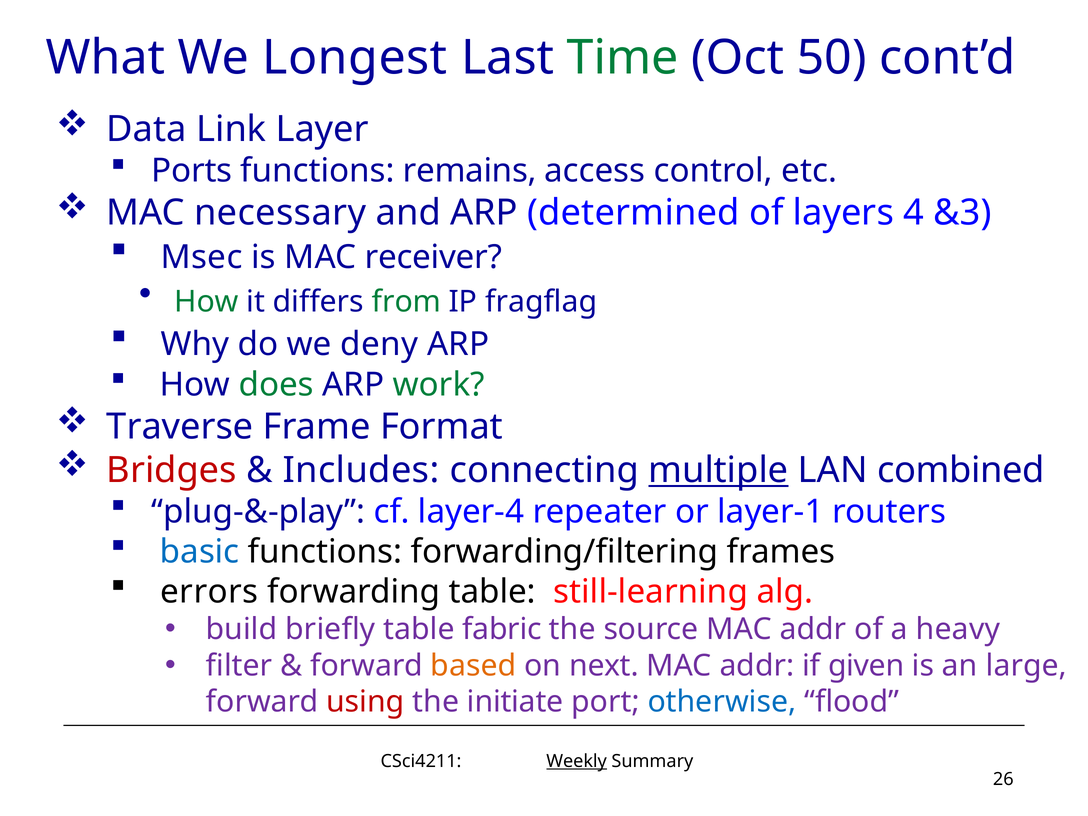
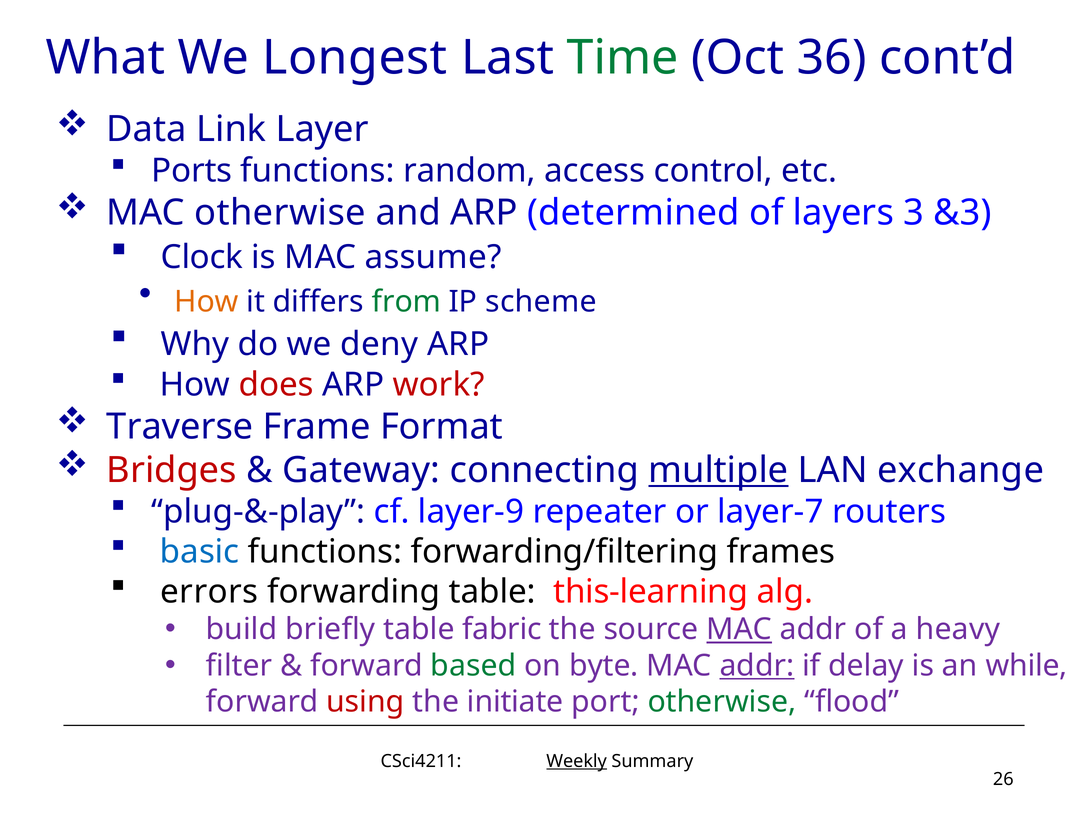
50: 50 -> 36 (832, 58)
remains: remains -> random (470, 171)
MAC necessary: necessary -> otherwise (280, 213)
4: 4 -> 3 (914, 213)
Msec: Msec -> Clock (202, 257)
receiver: receiver -> assume (433, 257)
How colour: green -> orange (207, 302)
fragflag: fragflag -> scheme (541, 302)
does colour: green -> red (276, 385)
work colour: green -> red (439, 385)
Includes: Includes -> Gateway (361, 470)
combined: combined -> exchange (961, 470)
layer-4: layer-4 -> layer-9 (471, 512)
layer-1: layer-1 -> layer-7 (770, 512)
still-learning: still-learning -> this-learning (651, 592)
MAC underline: none -> present (739, 629)
based colour: orange -> green (473, 666)
next: next -> byte (604, 666)
addr underline: none -> present (757, 666)
given: given -> delay (866, 666)
large: large -> while (1027, 666)
otherwise colour: blue -> green (722, 702)
